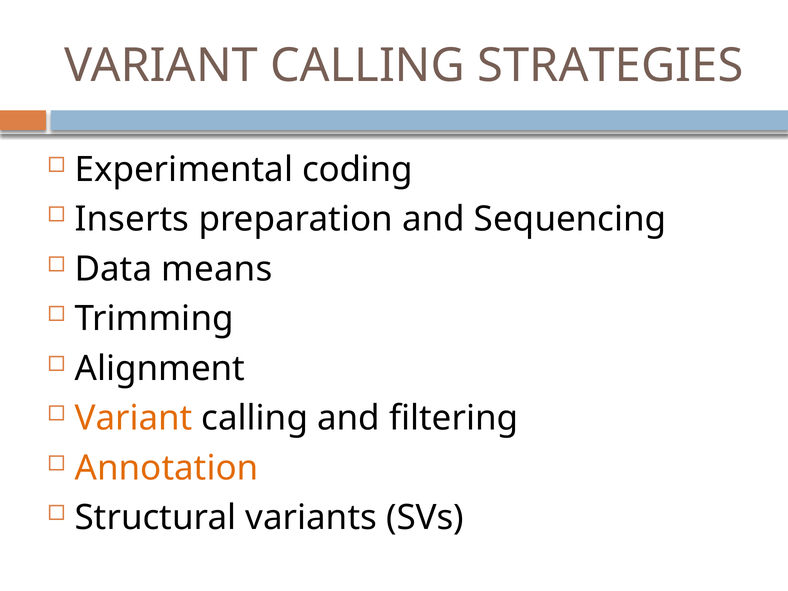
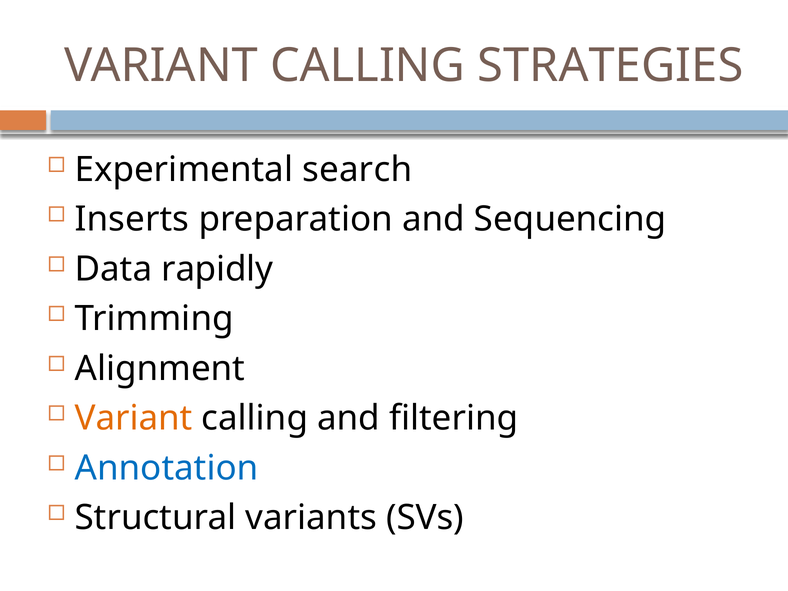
coding: coding -> search (357, 170)
means: means -> rapidly (217, 269)
Annotation colour: orange -> blue (167, 468)
